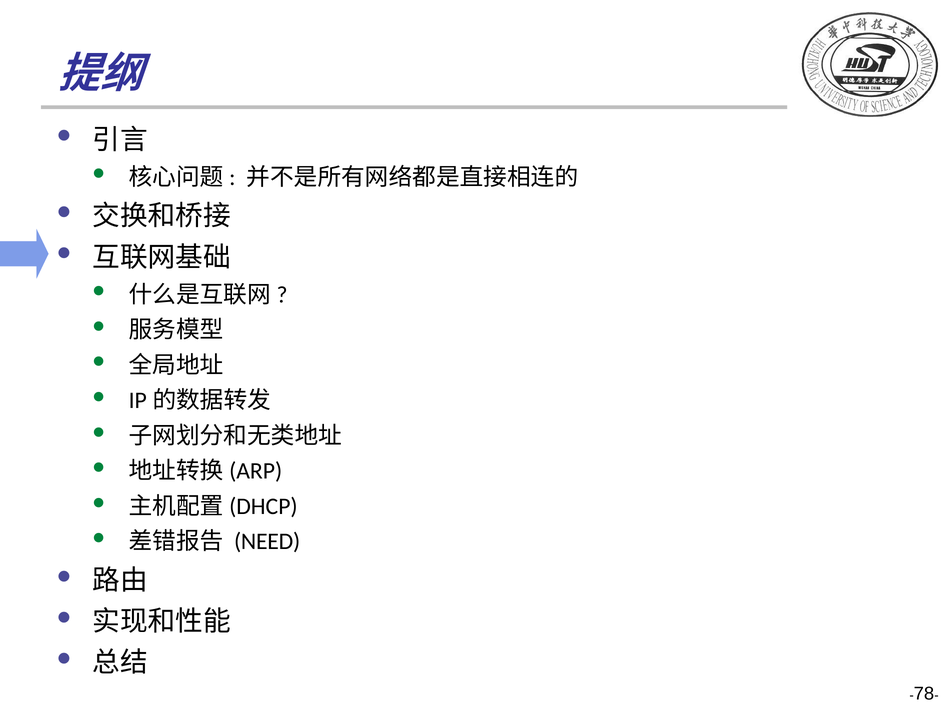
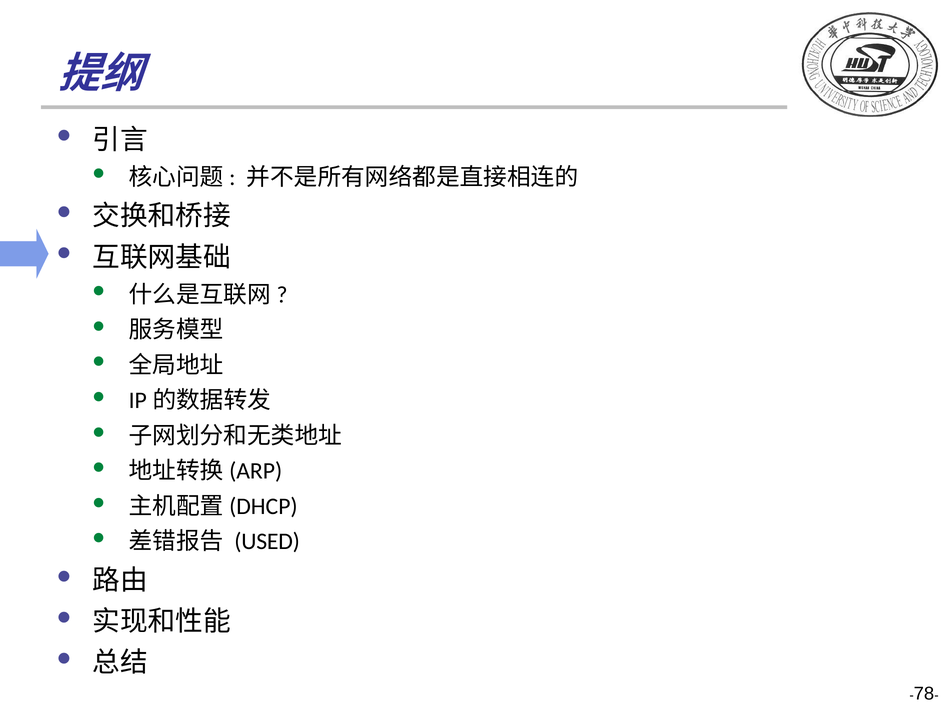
NEED: NEED -> USED (267, 542)
